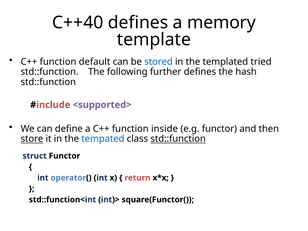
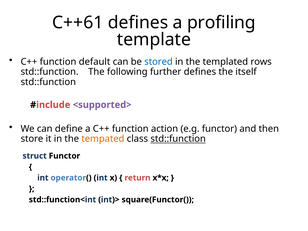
C++40: C++40 -> C++61 (78, 23)
memory: memory -> profiling (221, 23)
tried: tried -> rows (261, 62)
hash: hash -> itself (246, 72)
inside: inside -> action (165, 129)
store underline: present -> none (32, 139)
tempated colour: blue -> orange (103, 139)
